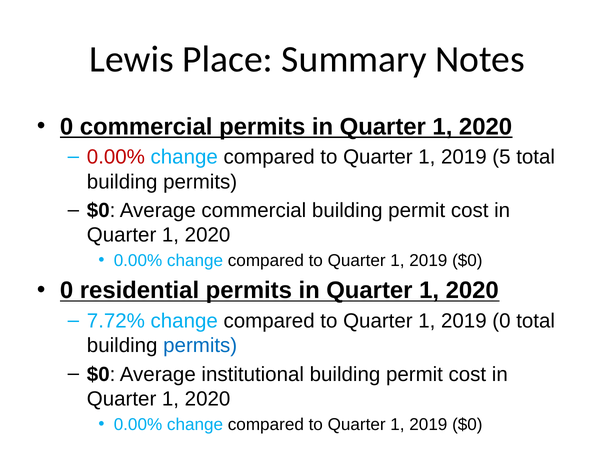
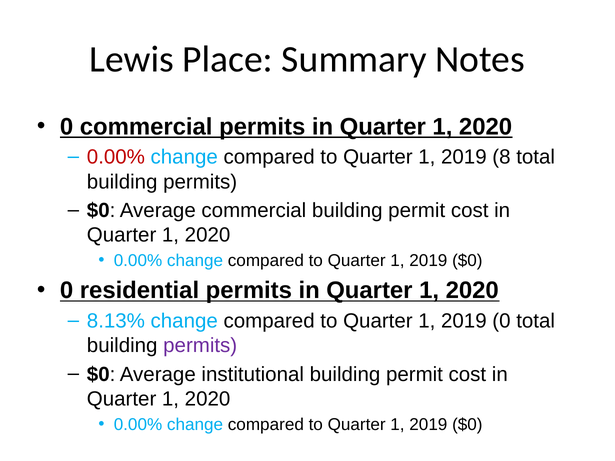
5: 5 -> 8 (501, 157)
7.72%: 7.72% -> 8.13% (116, 321)
permits colour: blue -> purple (200, 346)
